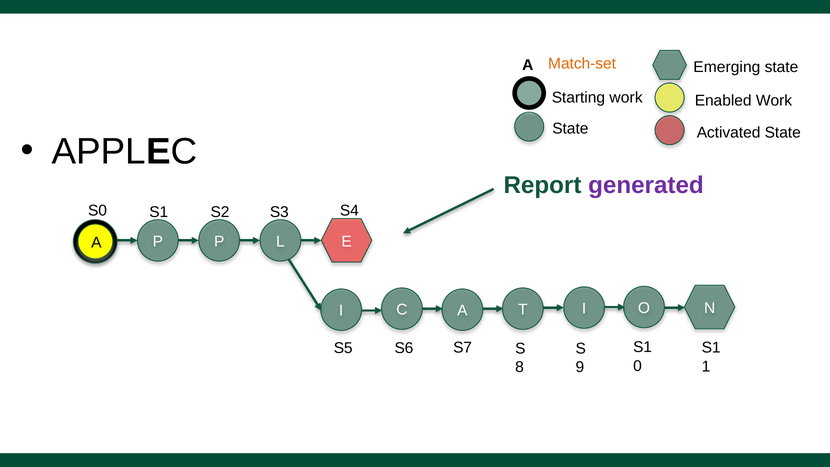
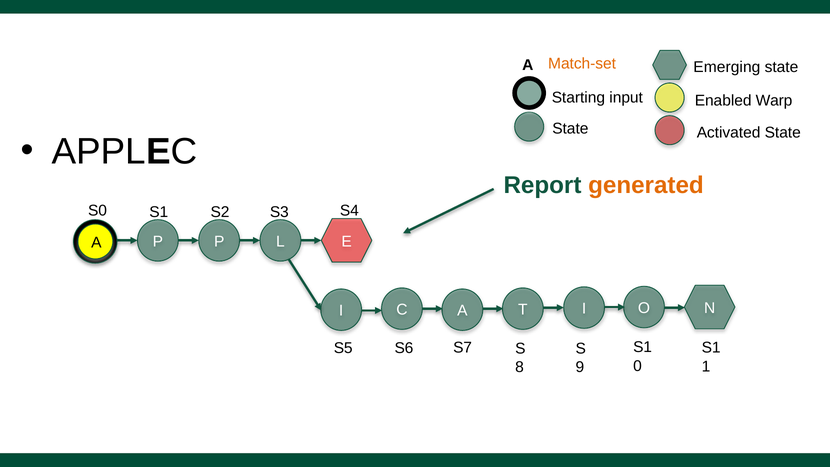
Starting work: work -> input (626, 98)
Enabled Work: Work -> Warp (774, 101)
generated colour: purple -> orange (646, 185)
